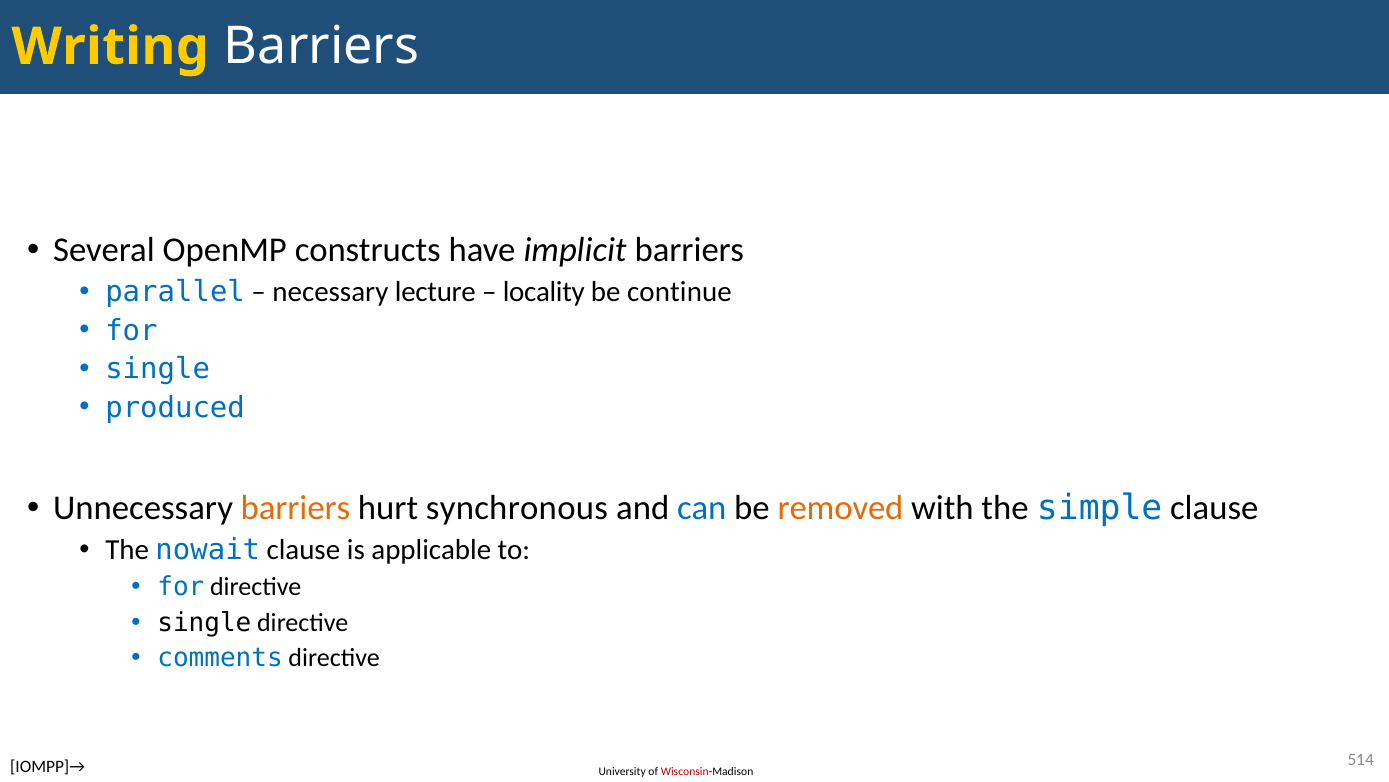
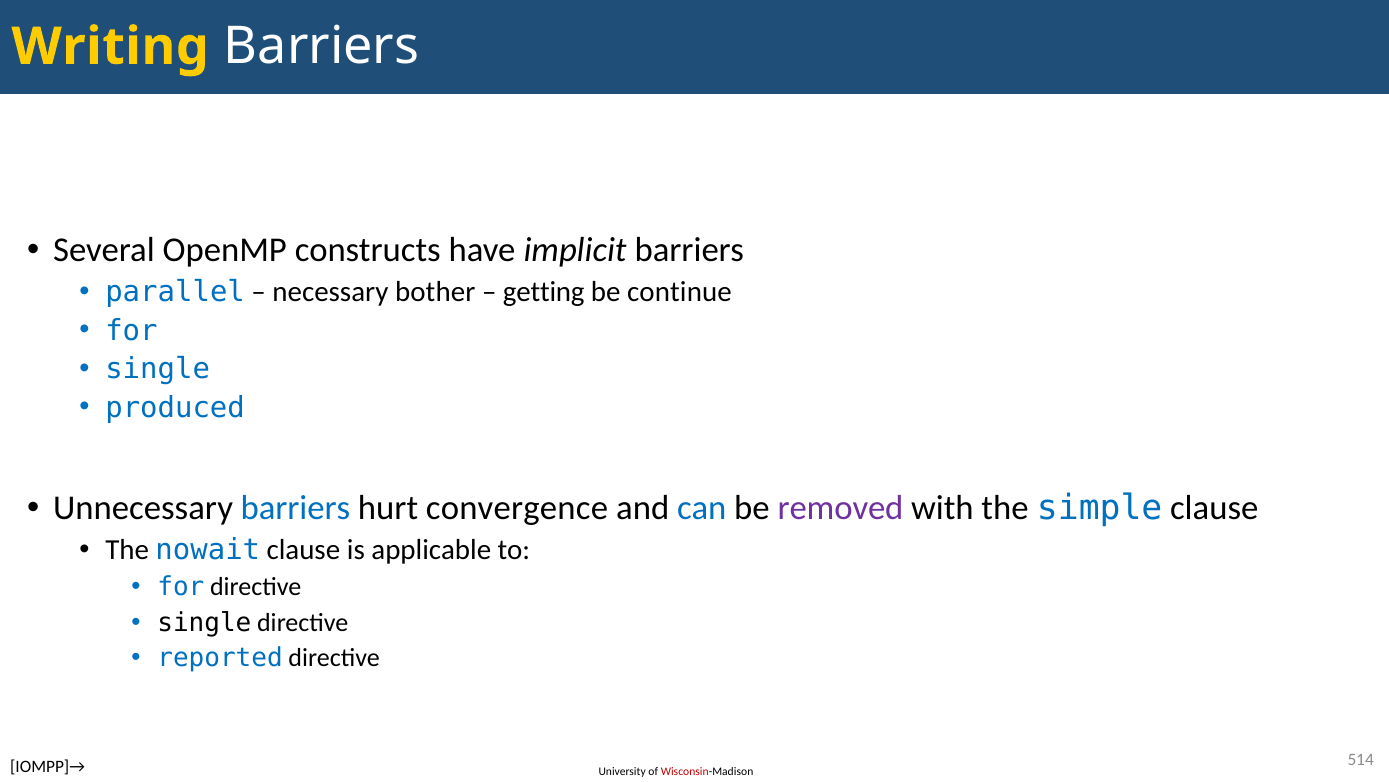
lecture: lecture -> bother (435, 292)
locality: locality -> getting (544, 292)
barriers colour: orange -> blue (295, 508)
synchronous: synchronous -> convergence (517, 508)
removed colour: orange -> purple (841, 508)
comments: comments -> reported (220, 657)
